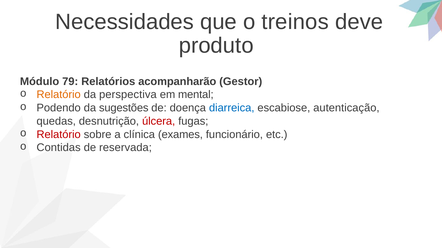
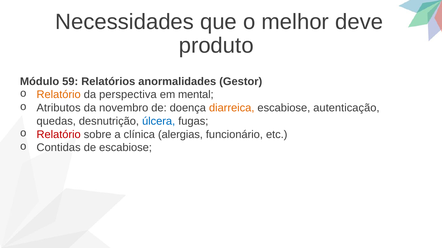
treinos: treinos -> melhor (295, 22)
79: 79 -> 59 (70, 82)
acompanharão: acompanharão -> anormalidades (177, 82)
Podendo: Podendo -> Atributos (59, 108)
sugestões: sugestões -> novembro (124, 108)
diarreica colour: blue -> orange (232, 108)
úlcera colour: red -> blue (159, 121)
exames: exames -> alergias (180, 135)
de reservada: reservada -> escabiose (126, 148)
